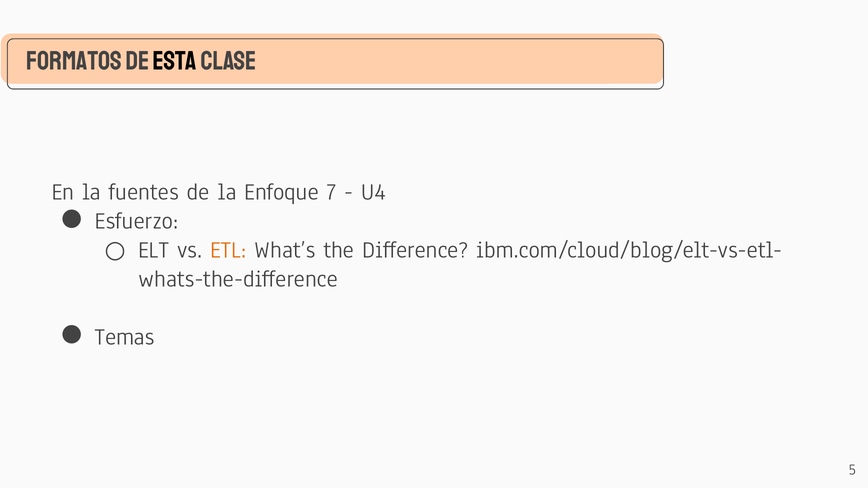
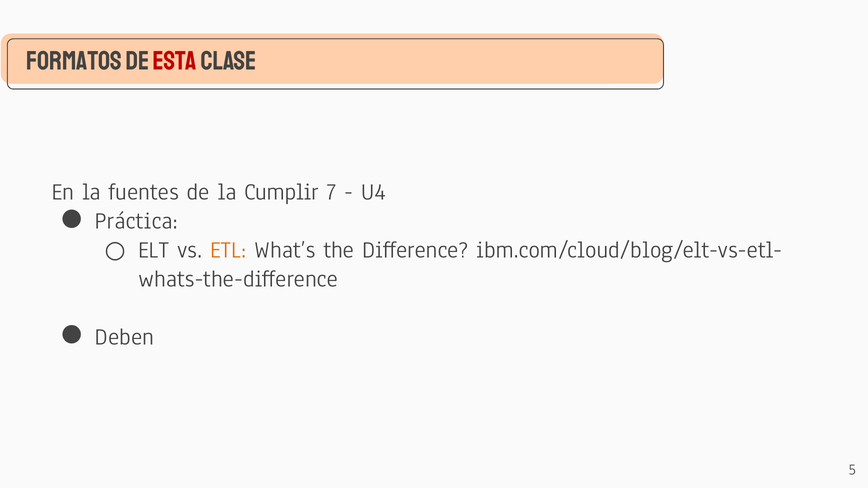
esta colour: black -> red (175, 61)
Enfoque: Enfoque -> Cumplir (282, 192)
Esfuerzo: Esfuerzo -> Práctica (137, 221)
Temas: Temas -> Deben (125, 337)
